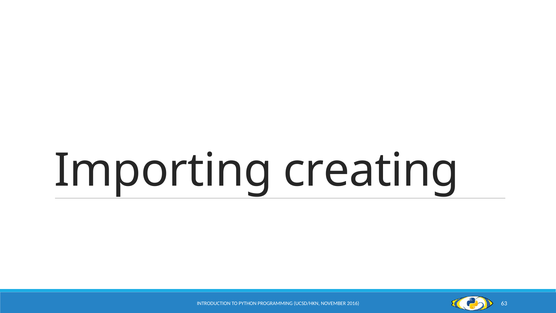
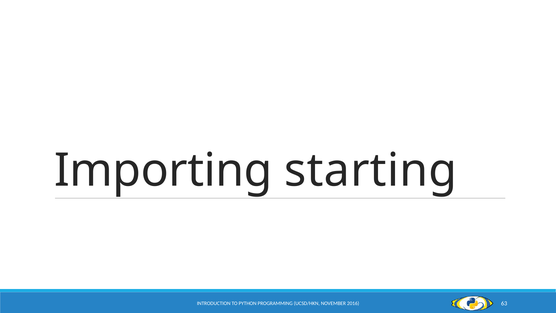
creating: creating -> starting (371, 170)
